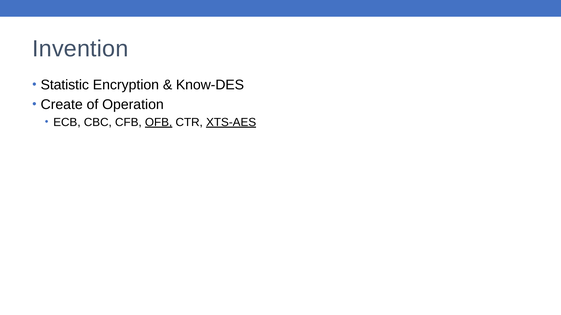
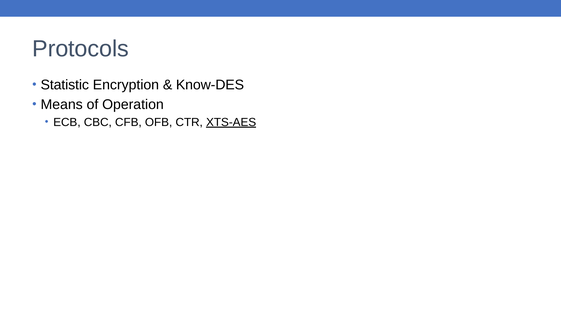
Invention: Invention -> Protocols (81, 49)
Create: Create -> Means (62, 105)
OFB underline: present -> none (159, 122)
